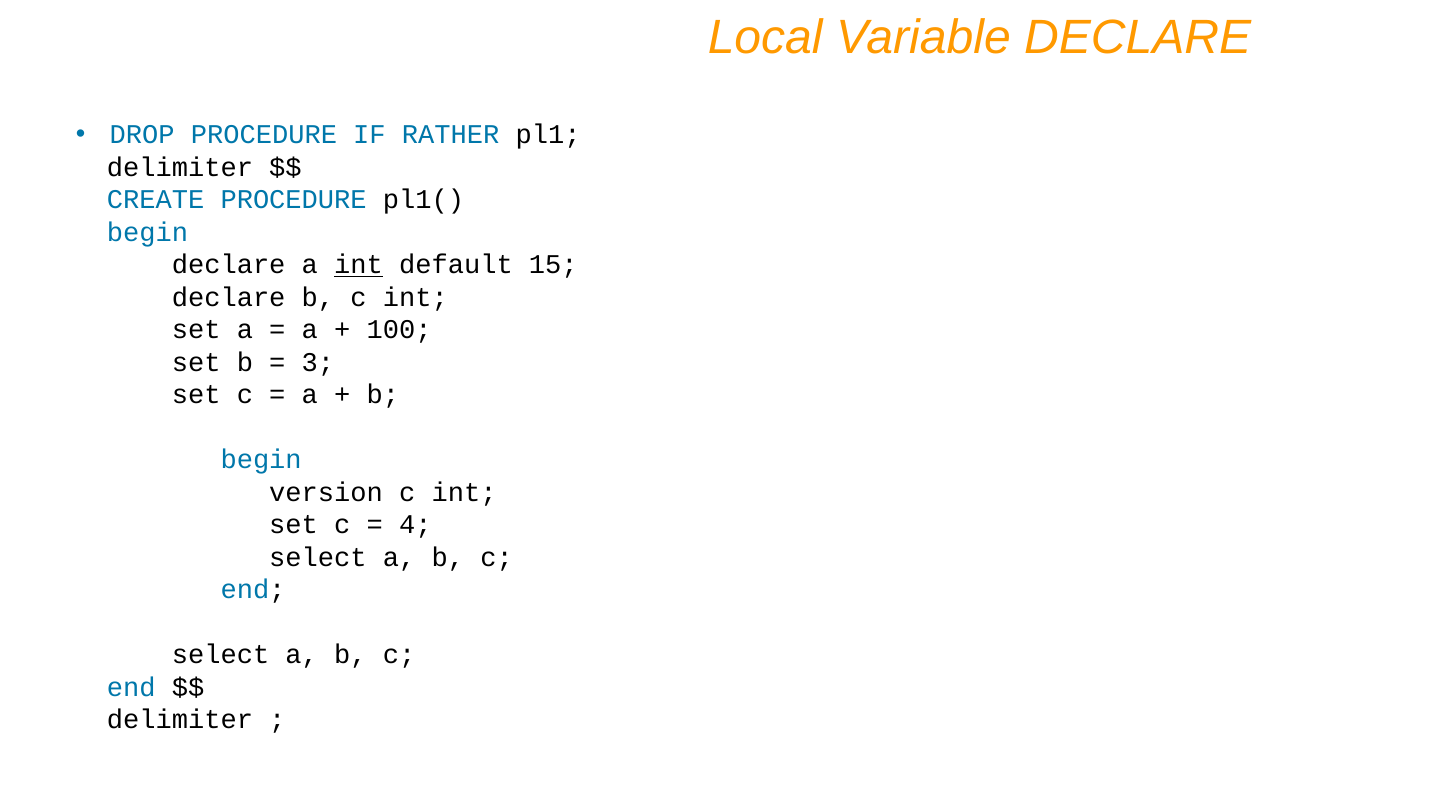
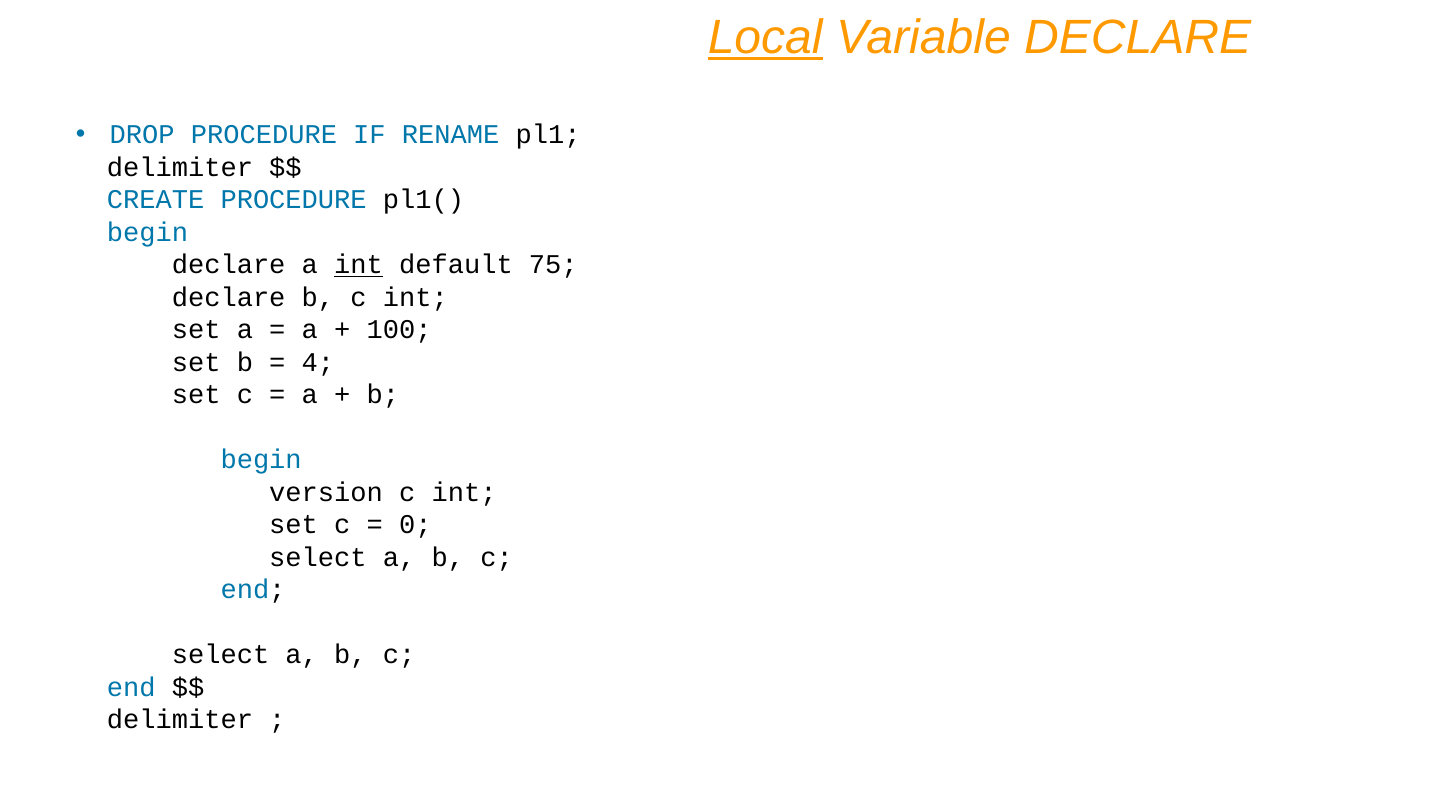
Local underline: none -> present (765, 38)
RATHER: RATHER -> RENAME (451, 135)
15: 15 -> 75 (553, 265)
3: 3 -> 4 (318, 362)
4: 4 -> 0 (415, 525)
